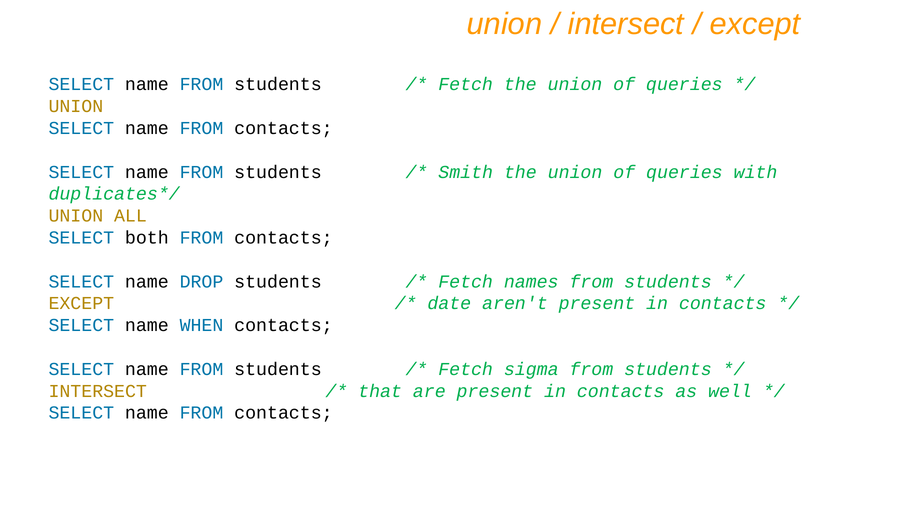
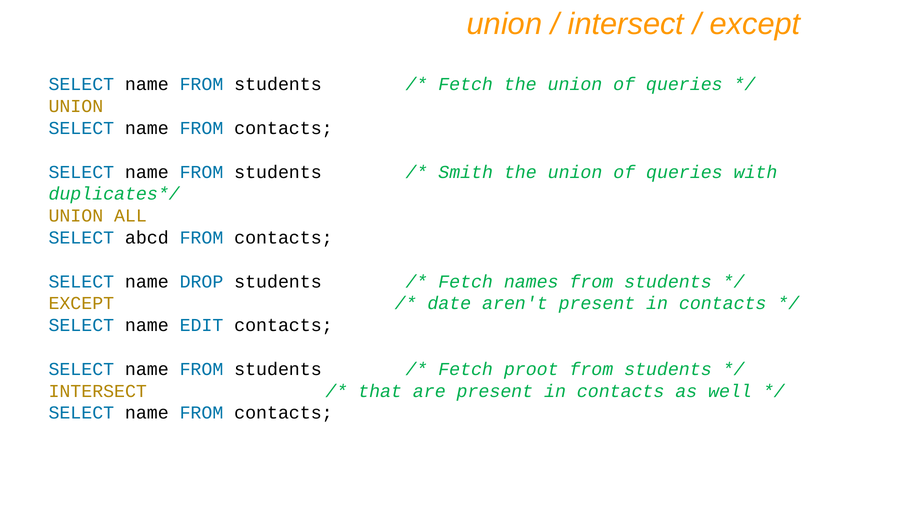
both: both -> abcd (147, 238)
WHEN: WHEN -> EDIT (201, 325)
sigma: sigma -> proot (531, 369)
